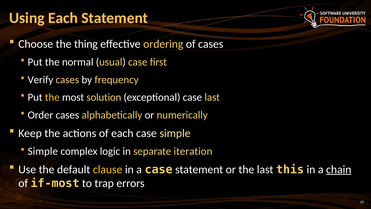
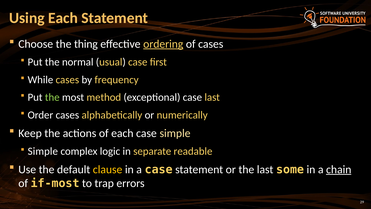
ordering underline: none -> present (163, 44)
Verify: Verify -> While (40, 80)
the colour: yellow -> light green (52, 97)
solution: solution -> method (104, 97)
iteration: iteration -> readable (193, 151)
this: this -> some (290, 169)
